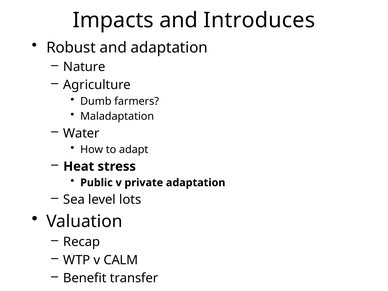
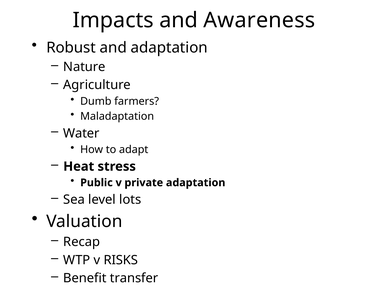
Introduces: Introduces -> Awareness (259, 20)
CALM: CALM -> RISKS (121, 260)
